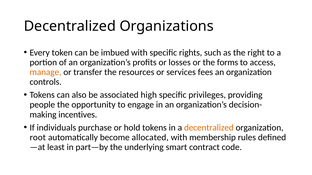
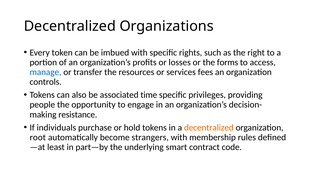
manage colour: orange -> blue (46, 72)
high: high -> time (149, 95)
incentives: incentives -> resistance (78, 115)
allocated: allocated -> strangers (150, 138)
